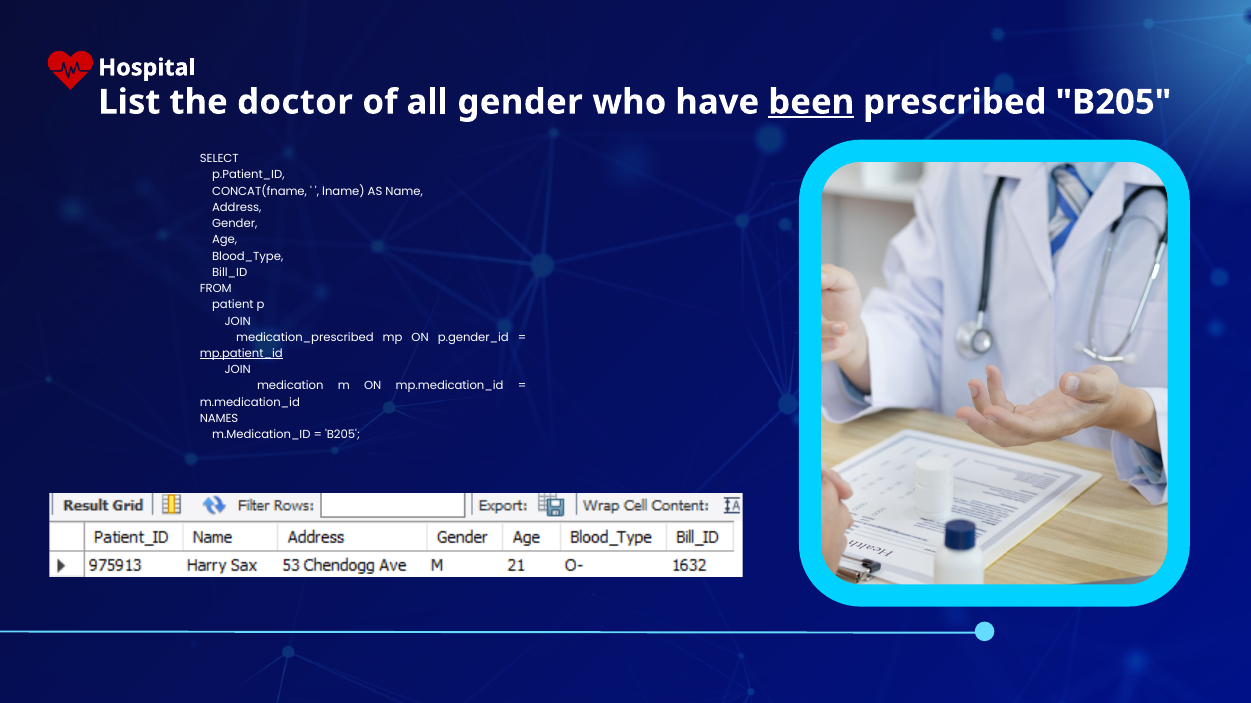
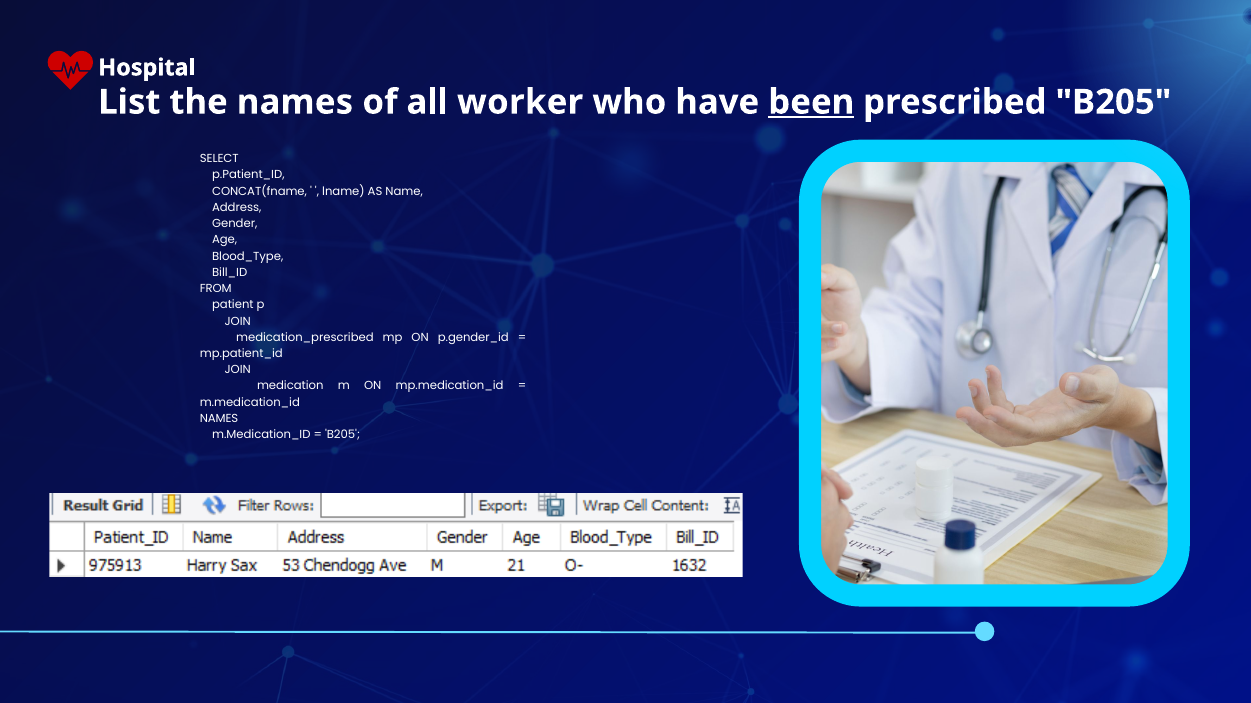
the doctor: doctor -> names (295, 102)
all gender: gender -> worker (520, 102)
mp.patient_id underline: present -> none (241, 354)
